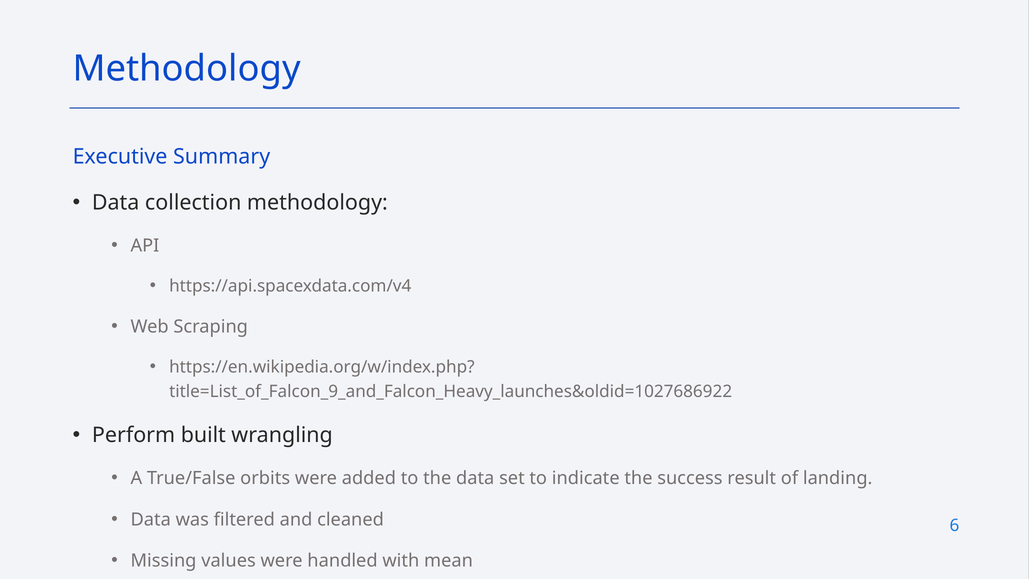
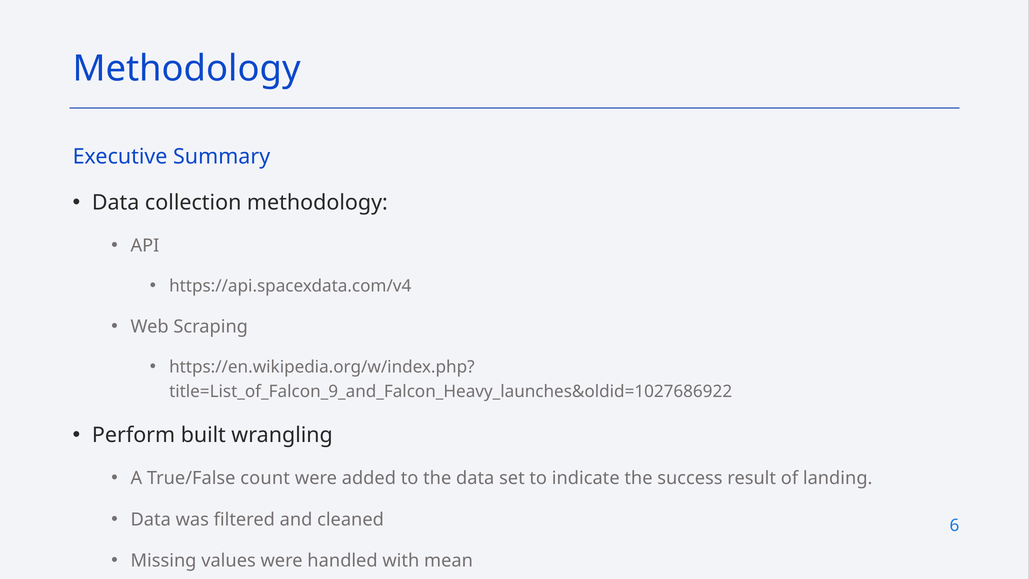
orbits: orbits -> count (265, 478)
